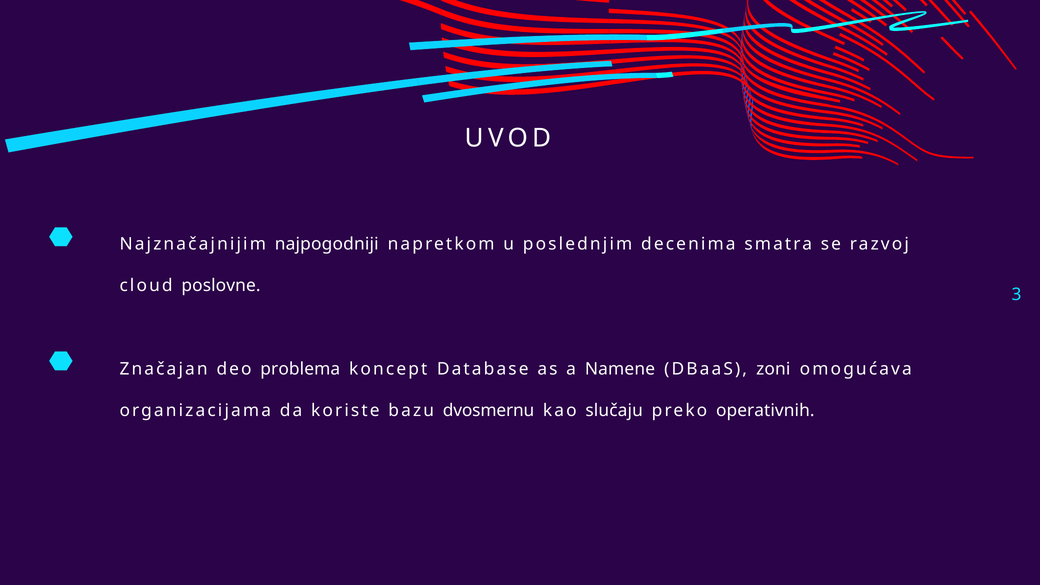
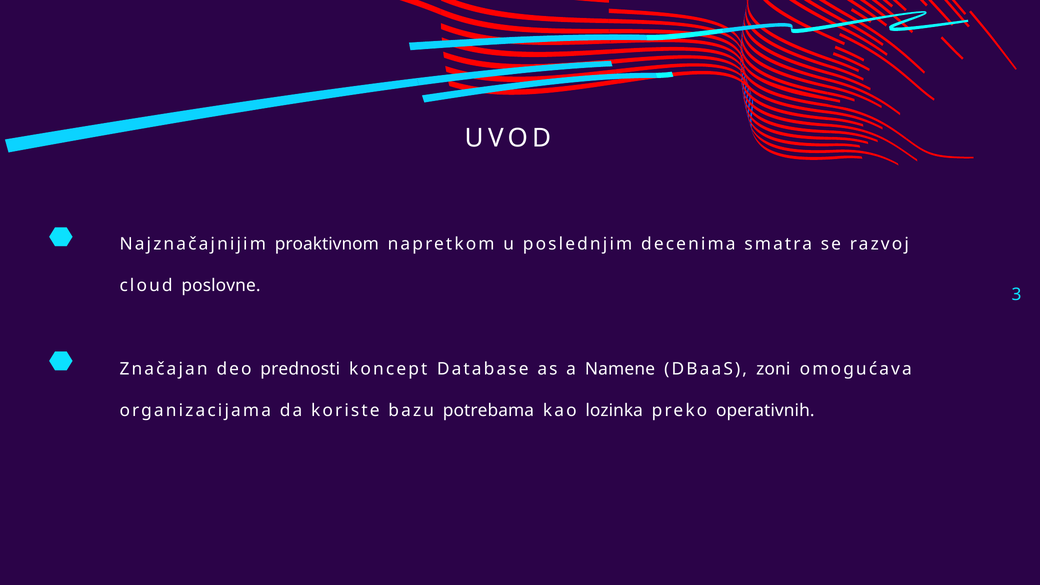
najpogodniji: najpogodniji -> proaktivnom (327, 244)
problema: problema -> prednosti (300, 369)
dvosmernu: dvosmernu -> potrebama (488, 410)
slučaju: slučaju -> lozinka (614, 410)
